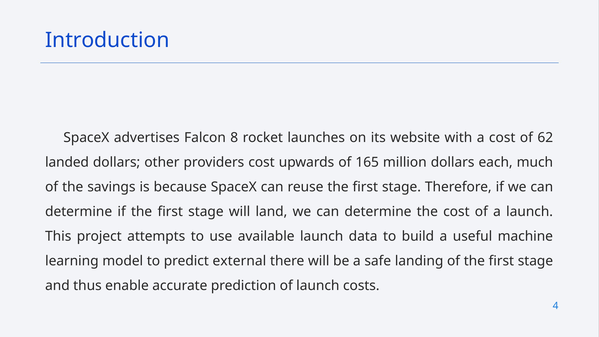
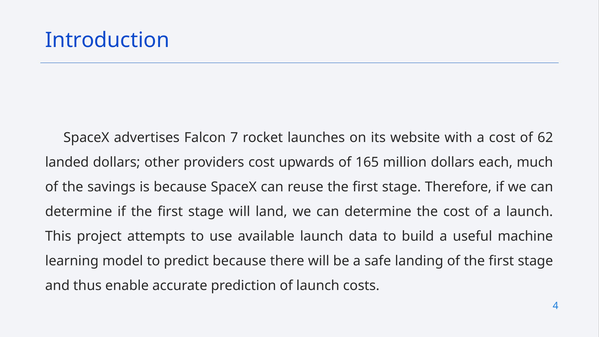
8: 8 -> 7 (234, 137)
predict external: external -> because (239, 261)
